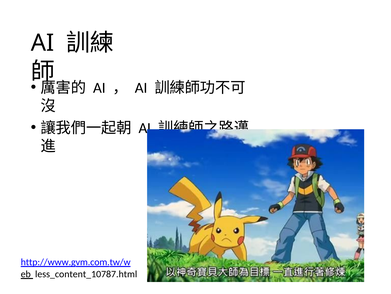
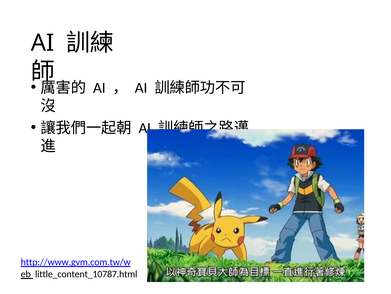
less_content_10787.html: less_content_10787.html -> little_content_10787.html (86, 273)
